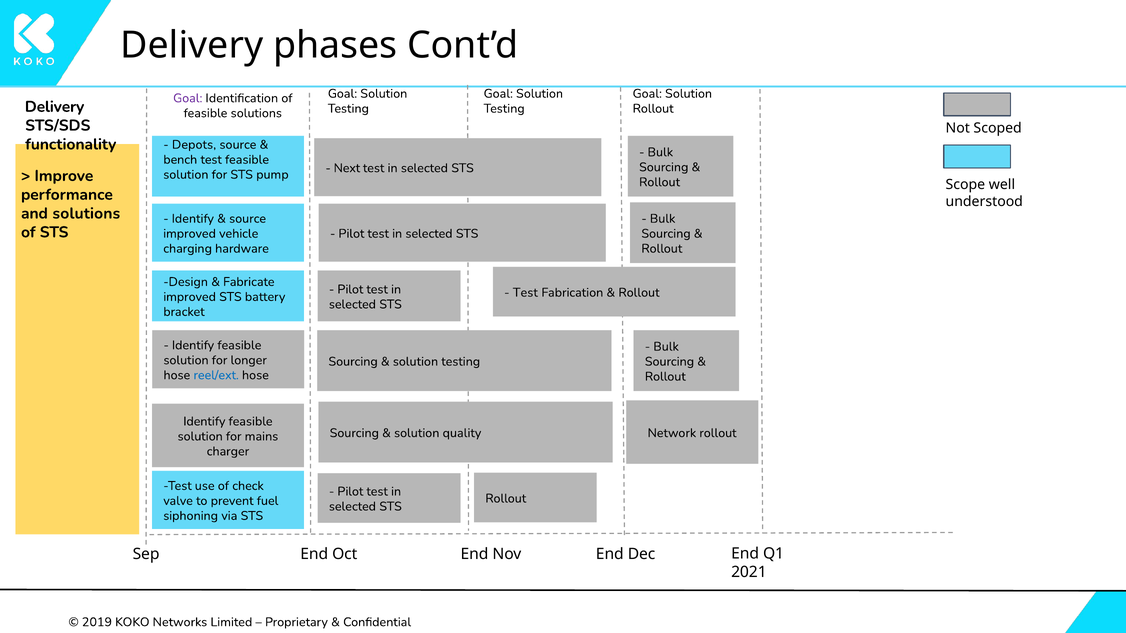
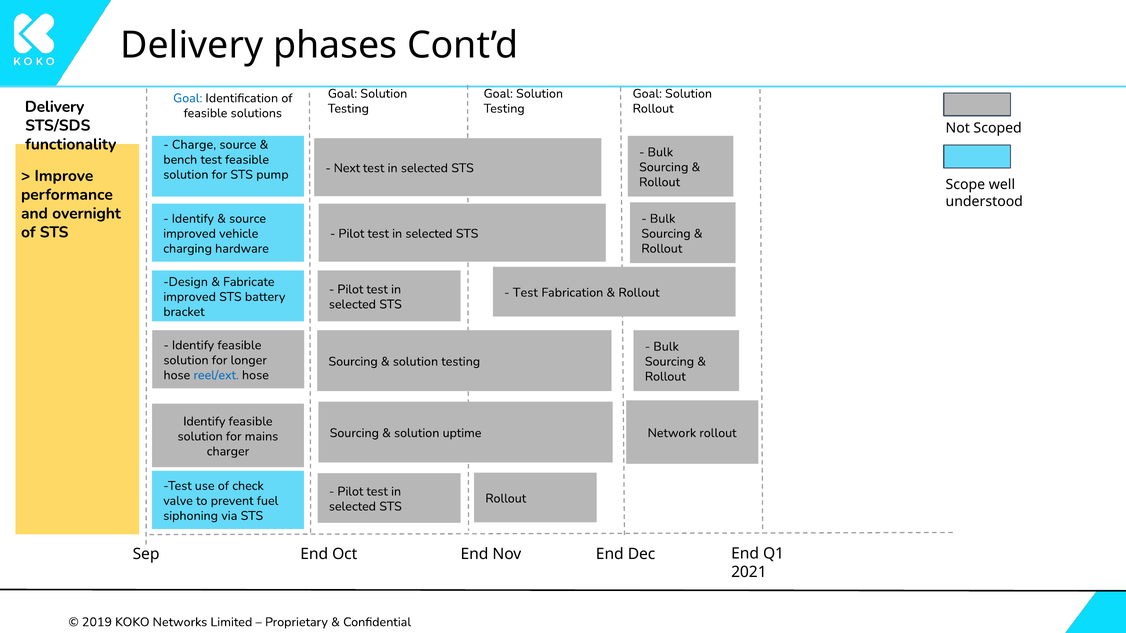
Goal colour: purple -> blue (188, 98)
Depots: Depots -> Charge (194, 145)
and solutions: solutions -> overnight (86, 213)
quality: quality -> uptime (462, 433)
